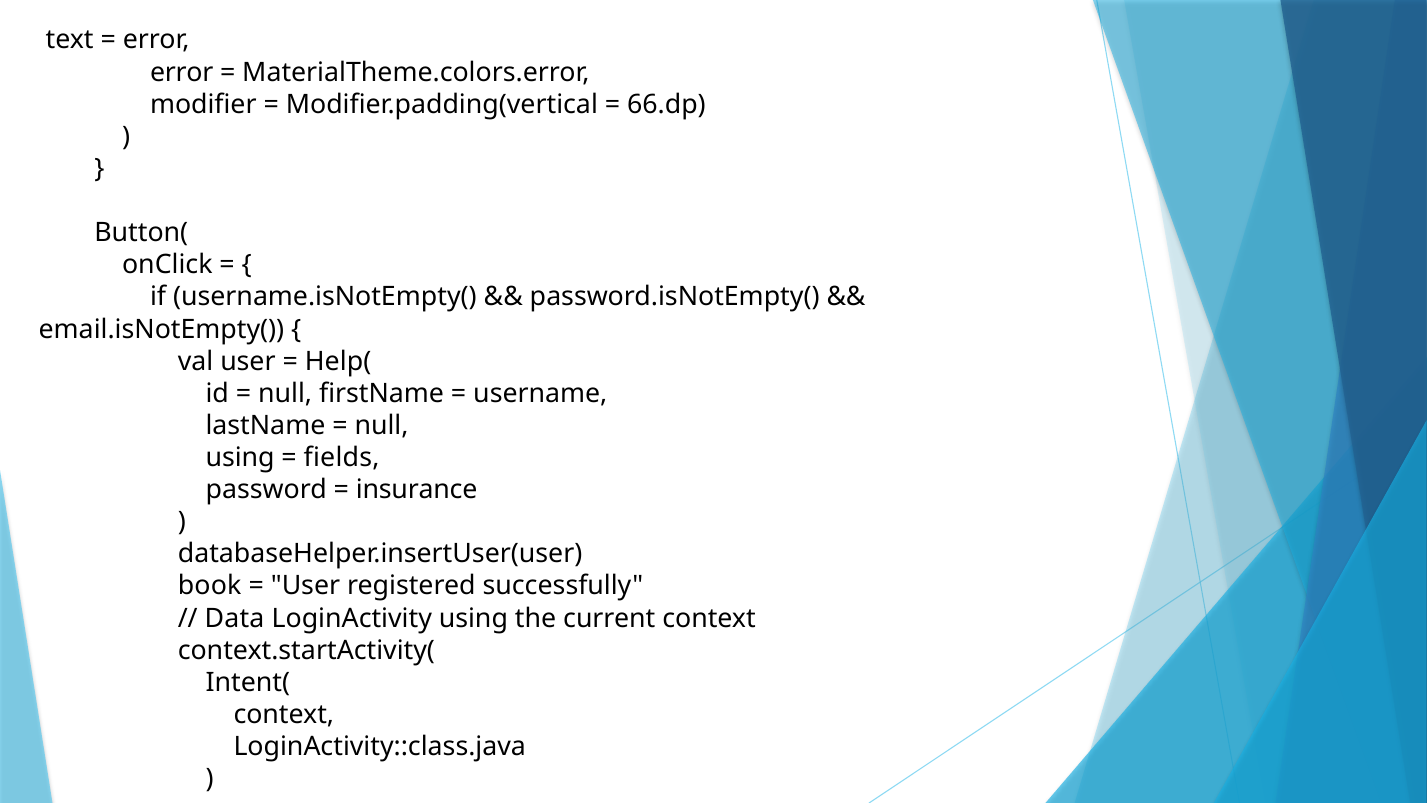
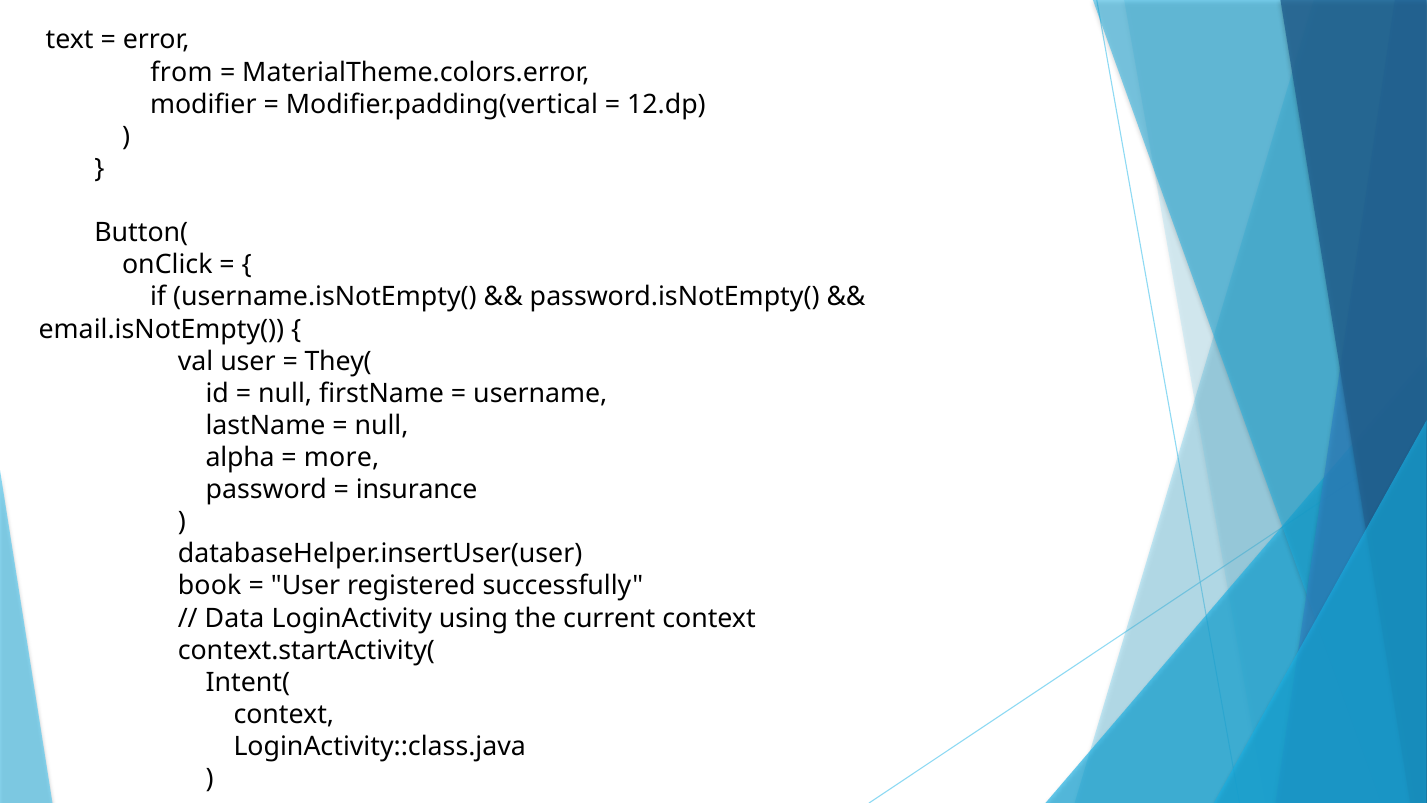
error: error -> from (181, 72)
66.dp: 66.dp -> 12.dp (666, 104)
Help(: Help( -> They( (338, 361)
using: using -> alpha (240, 457)
fields: fields -> more (342, 457)
